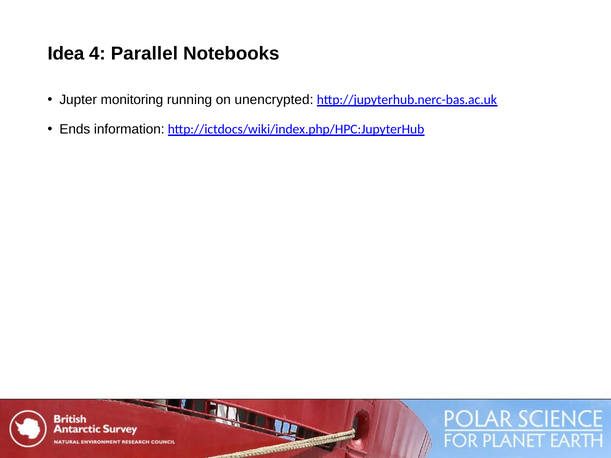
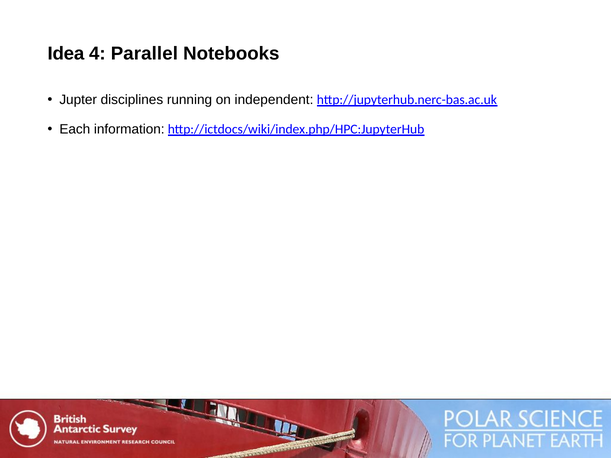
monitoring: monitoring -> disciplines (132, 100)
unencrypted: unencrypted -> independent (274, 100)
Ends: Ends -> Each (75, 129)
